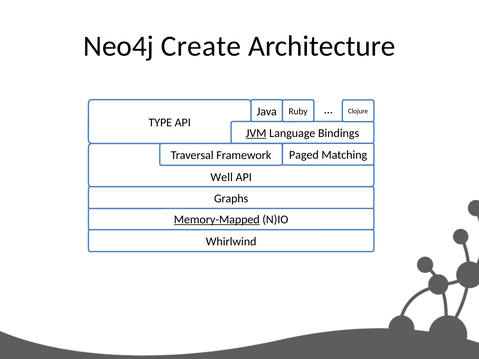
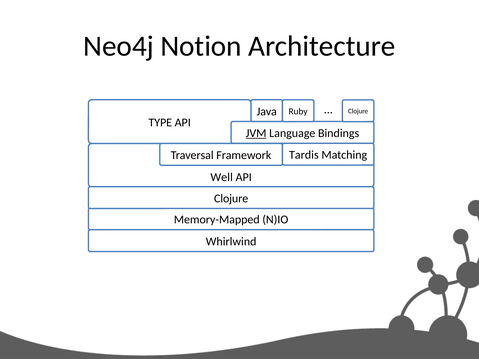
Create: Create -> Notion (201, 46)
Paged: Paged -> Tardis (304, 155)
Graphs: Graphs -> Clojure (231, 199)
Memory-Mapped underline: present -> none (217, 220)
